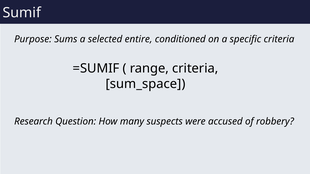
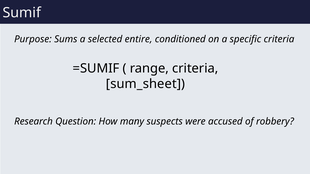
sum_space: sum_space -> sum_sheet (145, 84)
